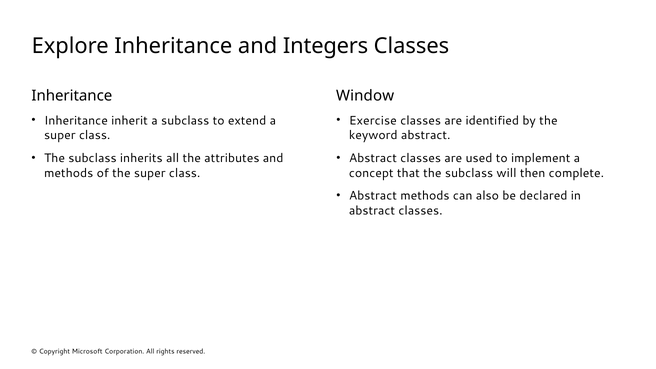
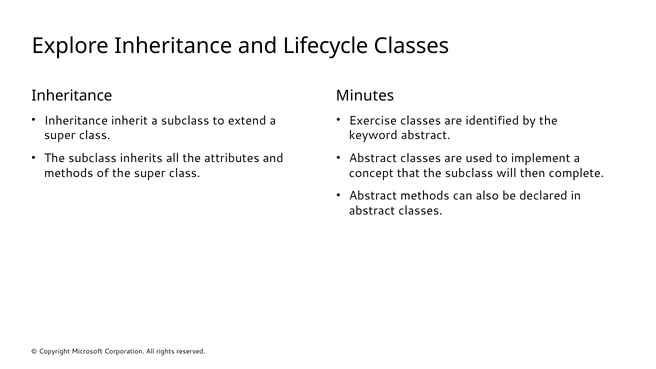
Integers: Integers -> Lifecycle (326, 46)
Window: Window -> Minutes (365, 96)
